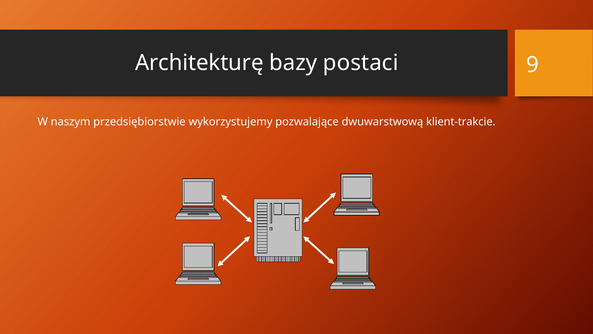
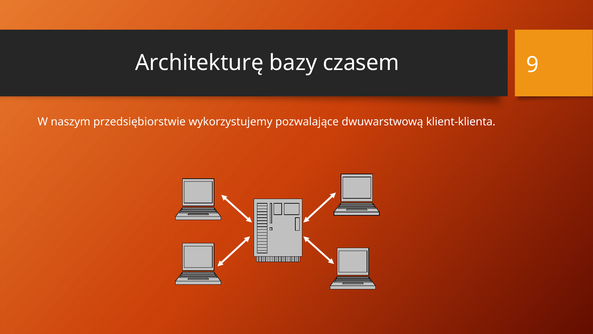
postaci: postaci -> czasem (361, 63)
klient-trakcie: klient-trakcie -> klient-klienta (461, 122)
